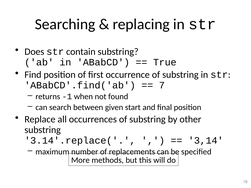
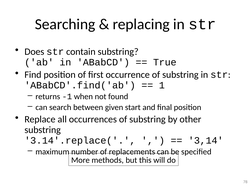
7: 7 -> 1 (162, 85)
